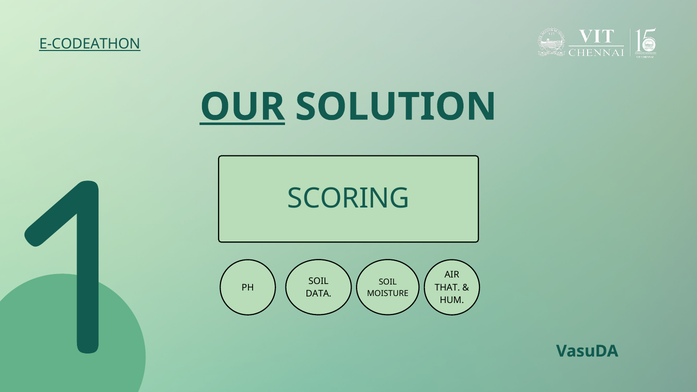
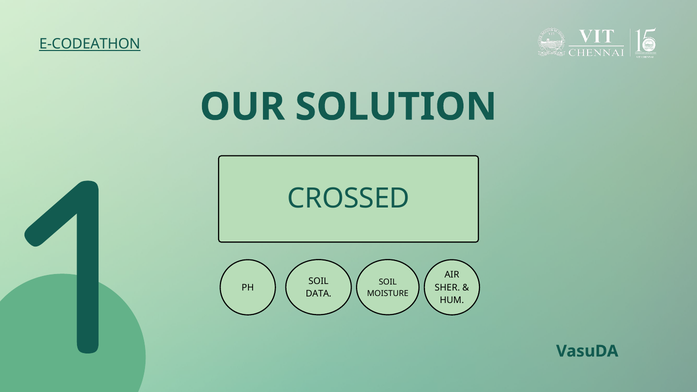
OUR underline: present -> none (242, 107)
SCORING: SCORING -> CROSSED (349, 199)
THAT: THAT -> SHER (447, 288)
